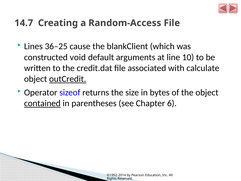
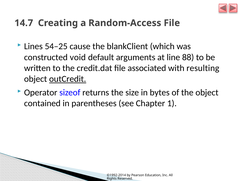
36–25: 36–25 -> 54–25 (56, 46)
10: 10 -> 88 (188, 57)
calculate: calculate -> resulting (203, 68)
contained underline: present -> none (42, 103)
6: 6 -> 1 (172, 103)
